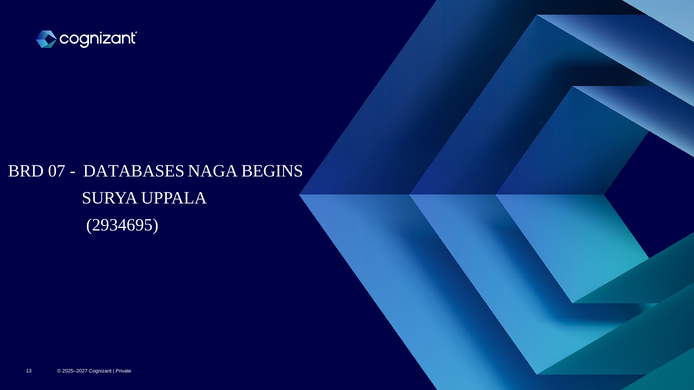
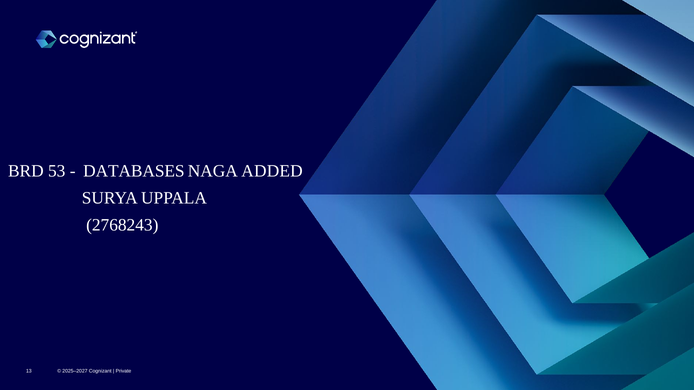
07: 07 -> 53 (57, 171)
BEGINS: BEGINS -> ADDED (272, 171)
2934695: 2934695 -> 2768243 (122, 225)
